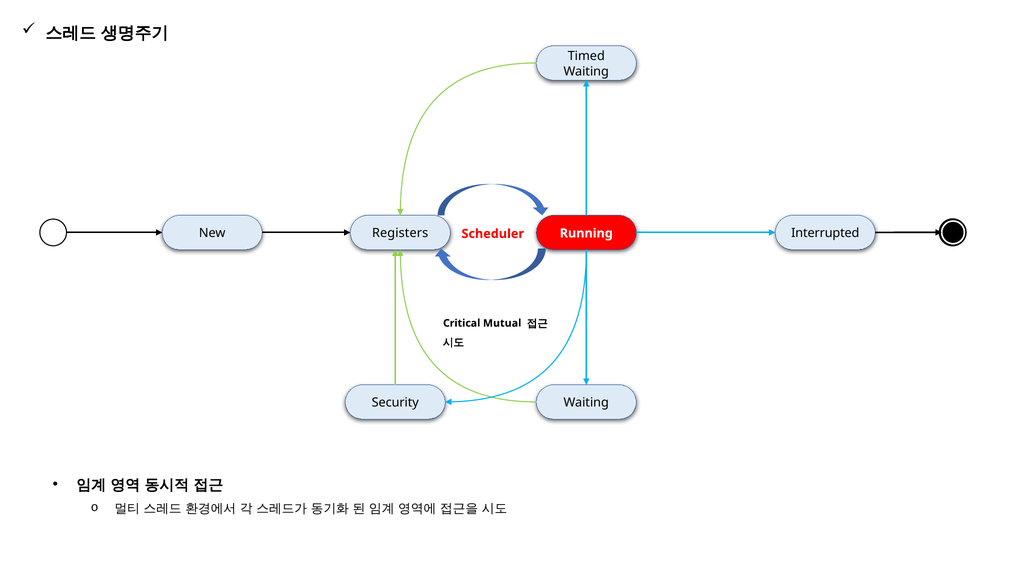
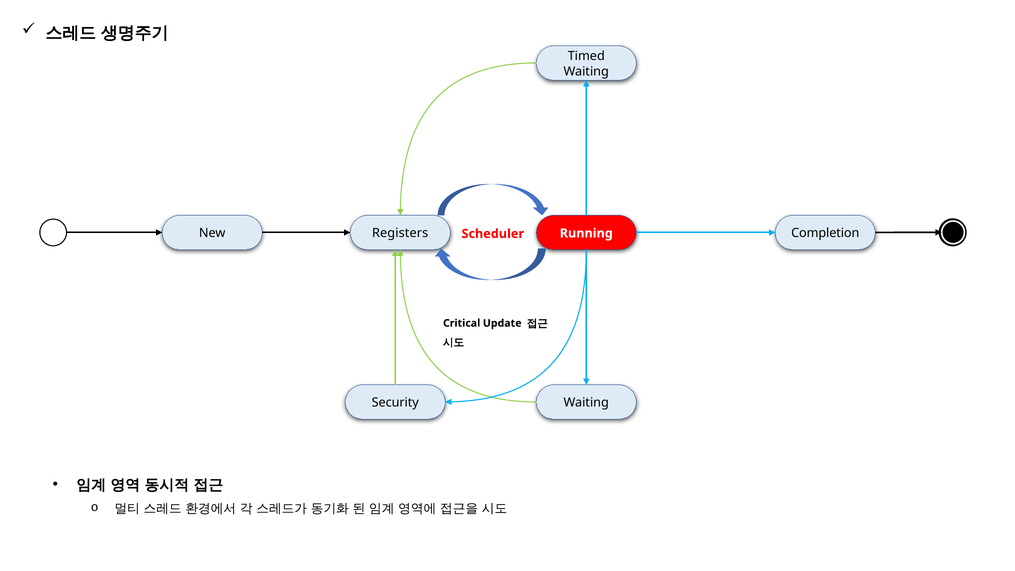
Interrupted: Interrupted -> Completion (825, 233)
Mutual: Mutual -> Update (502, 323)
